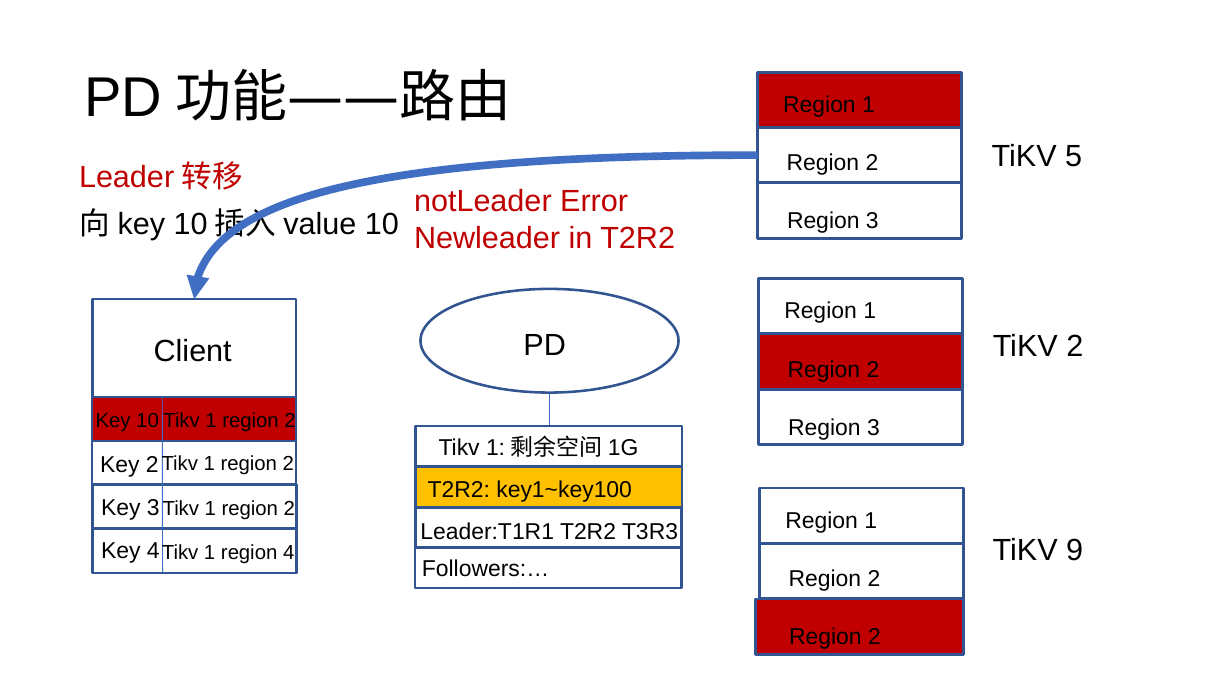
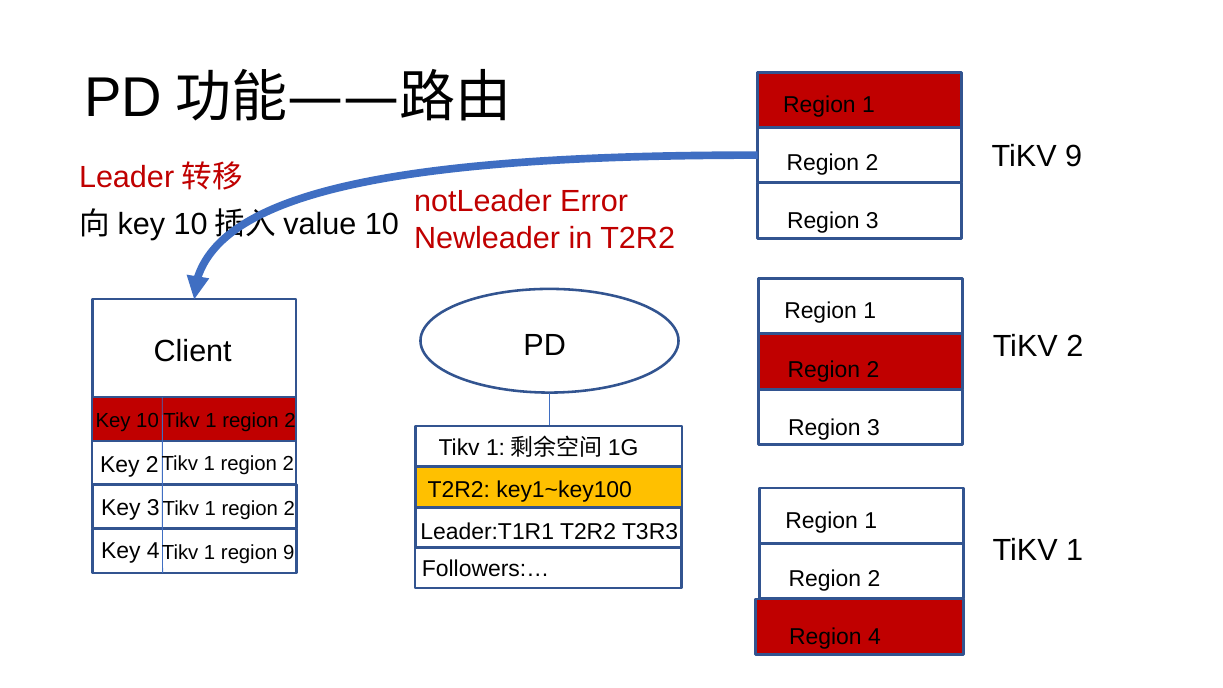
TiKV 5: 5 -> 9 (1074, 157)
9: 9 -> 1 (1075, 551)
region 4: 4 -> 9 (289, 552)
2: 2 -> 4 (874, 637)
